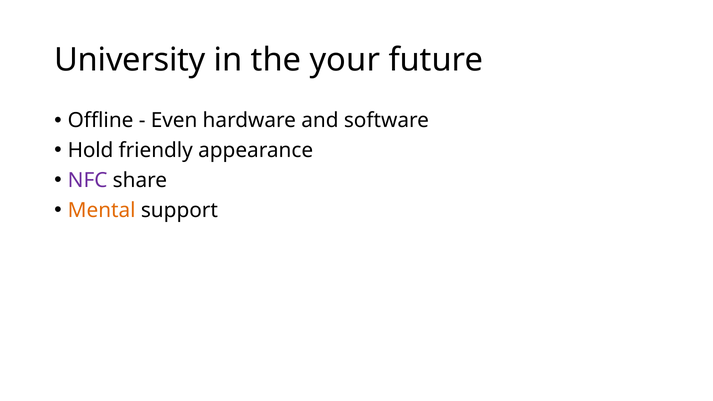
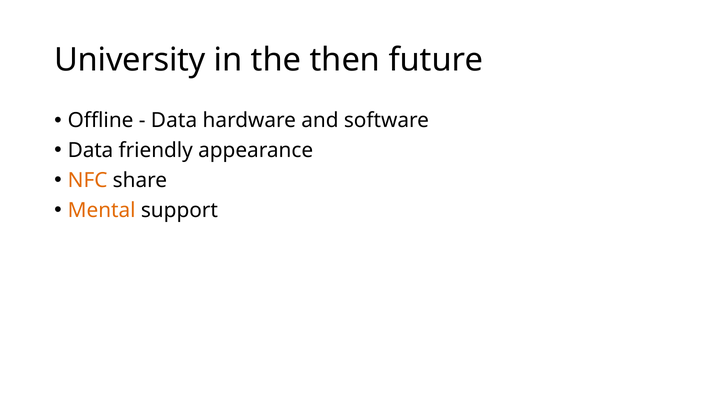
your: your -> then (345, 60)
Even: Even -> Data (174, 121)
Hold: Hold -> Data (91, 150)
NFC colour: purple -> orange (88, 180)
